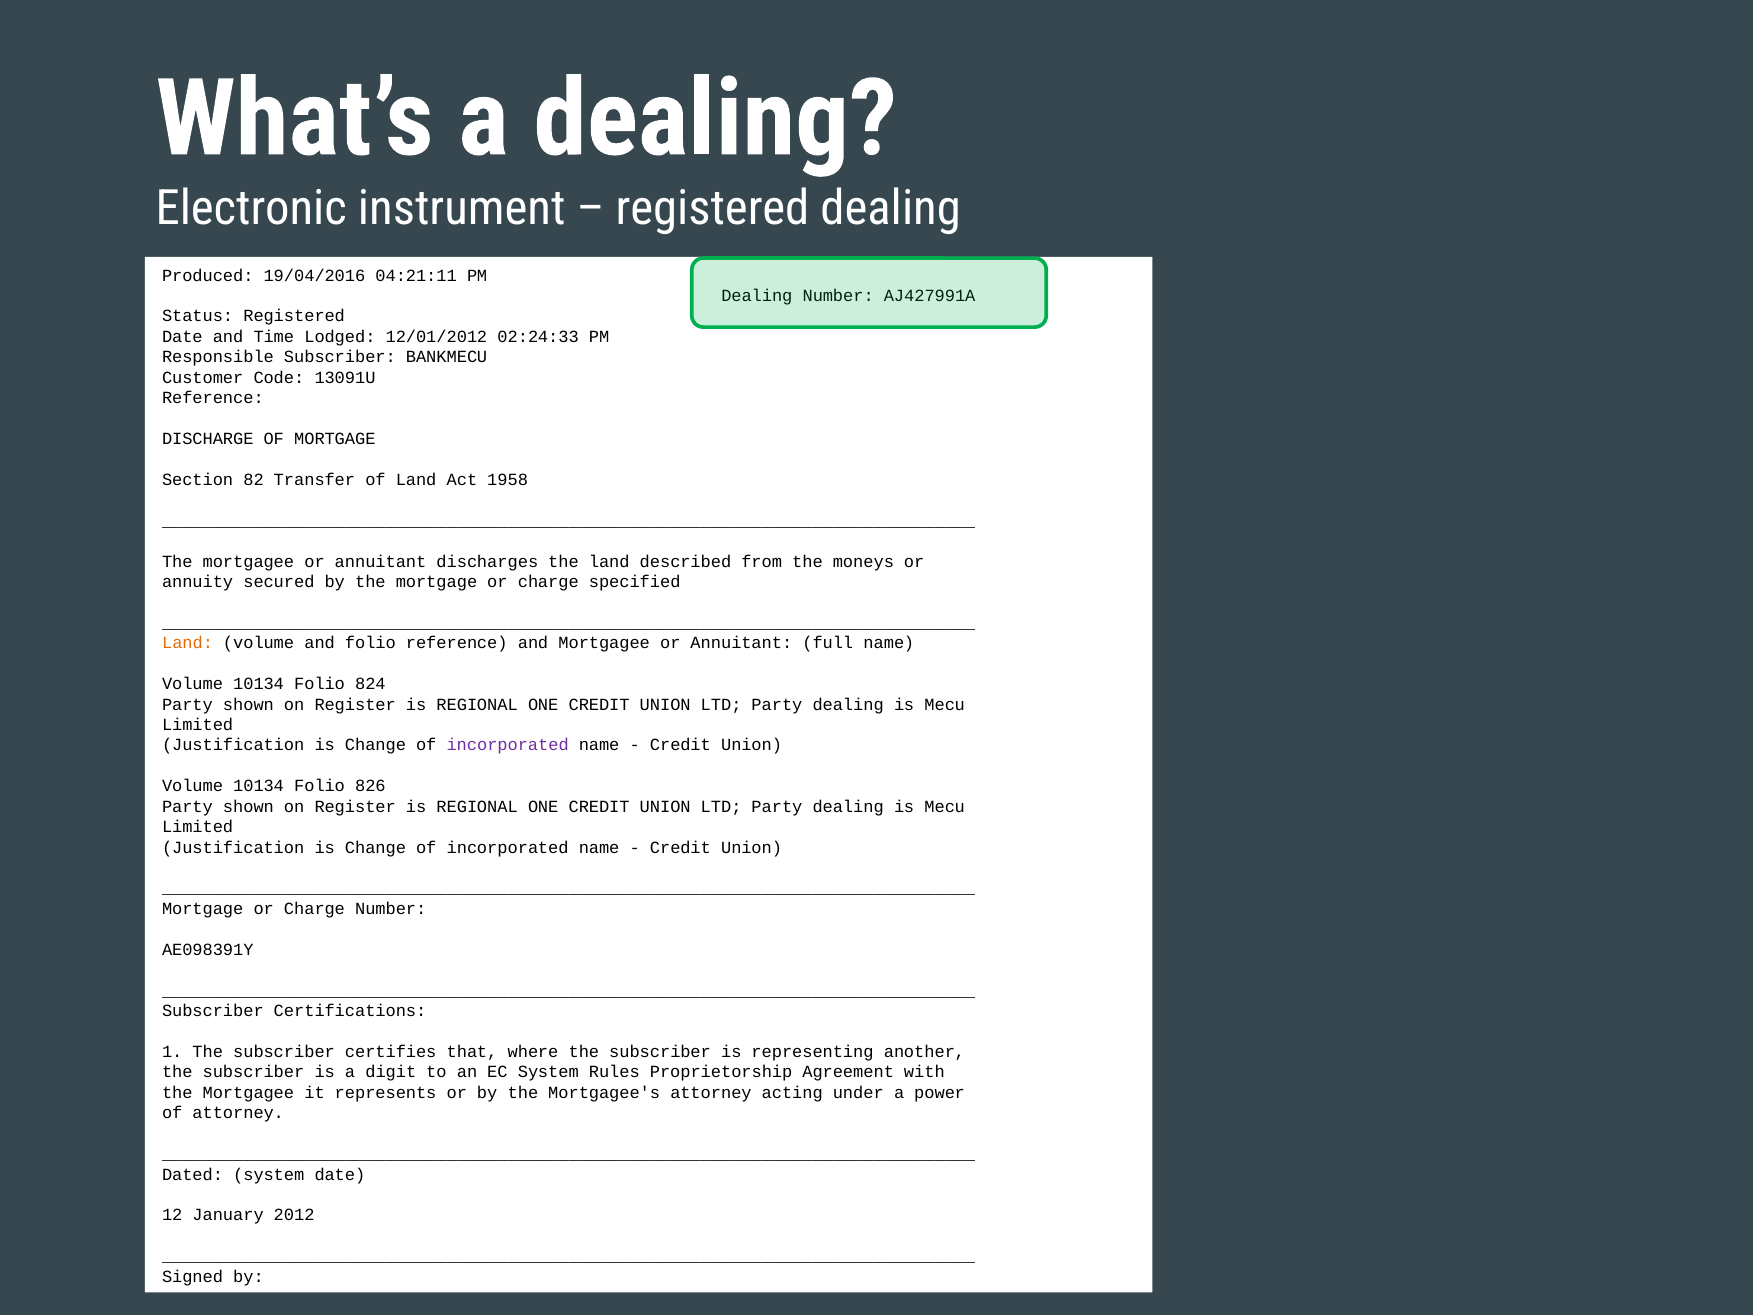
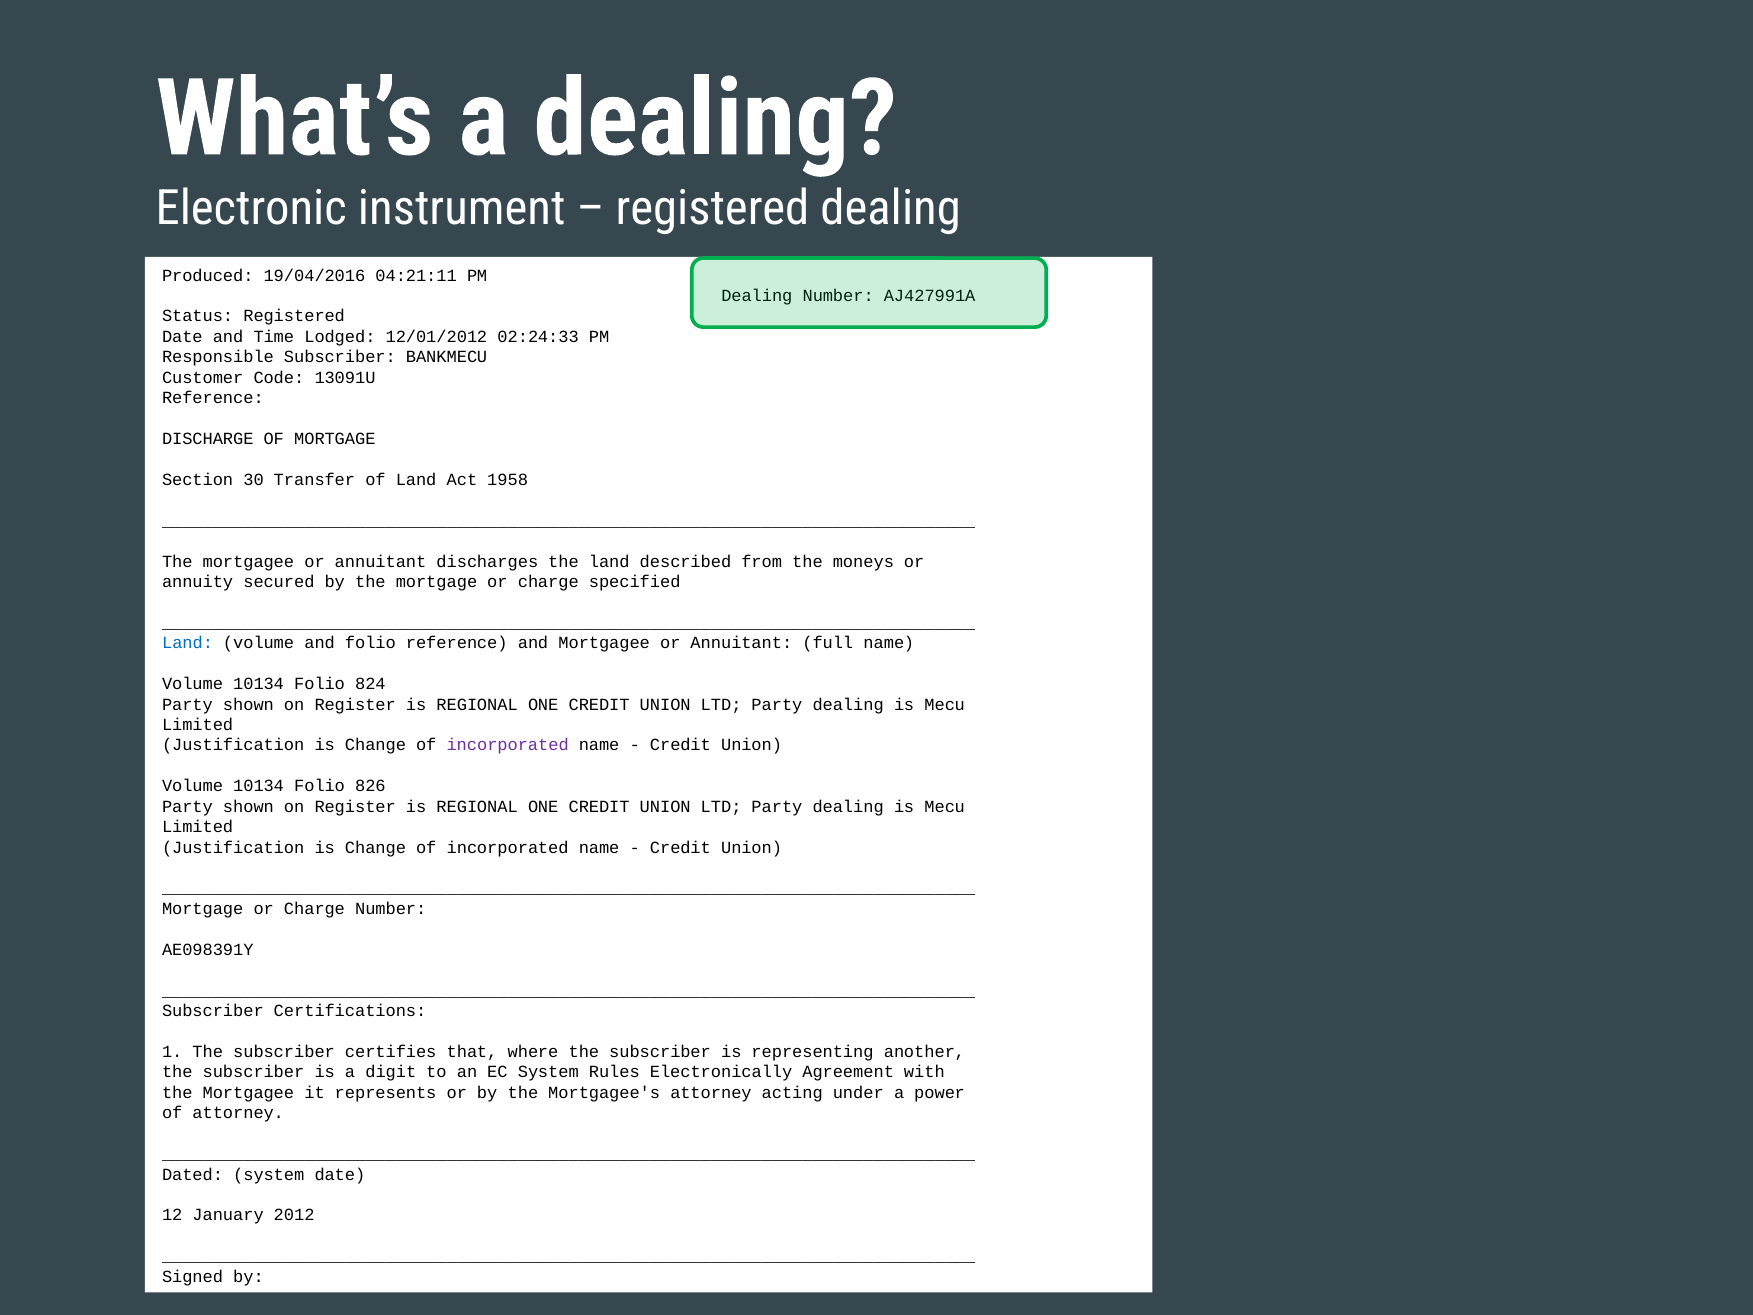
82: 82 -> 30 (254, 480)
Land colour: orange -> blue (188, 643)
Proprietorship: Proprietorship -> Electronically (721, 1072)
